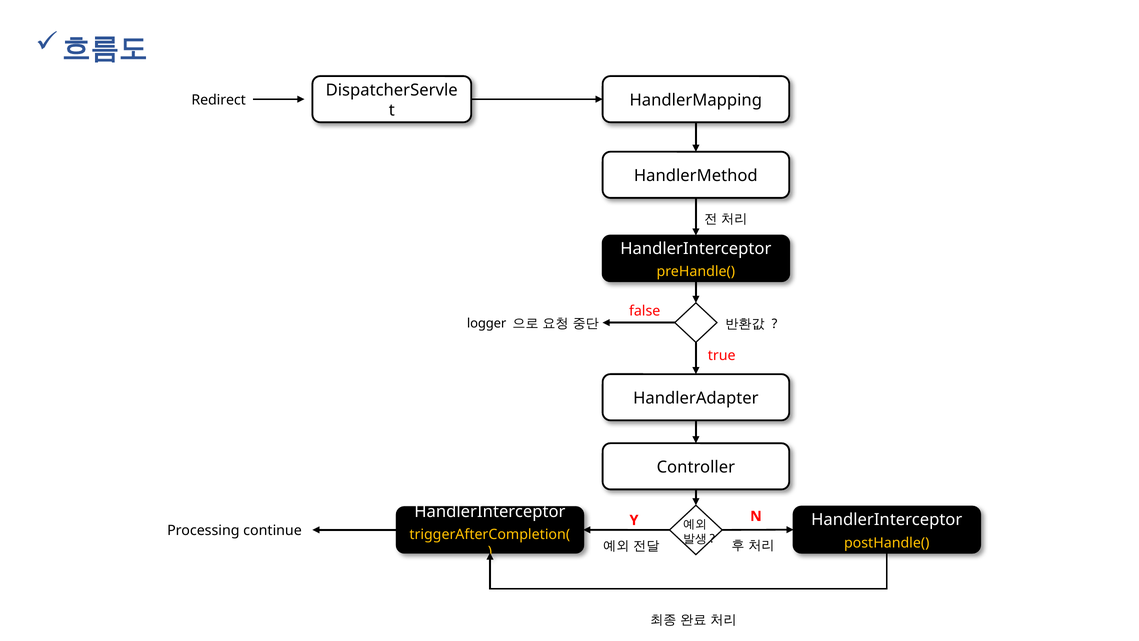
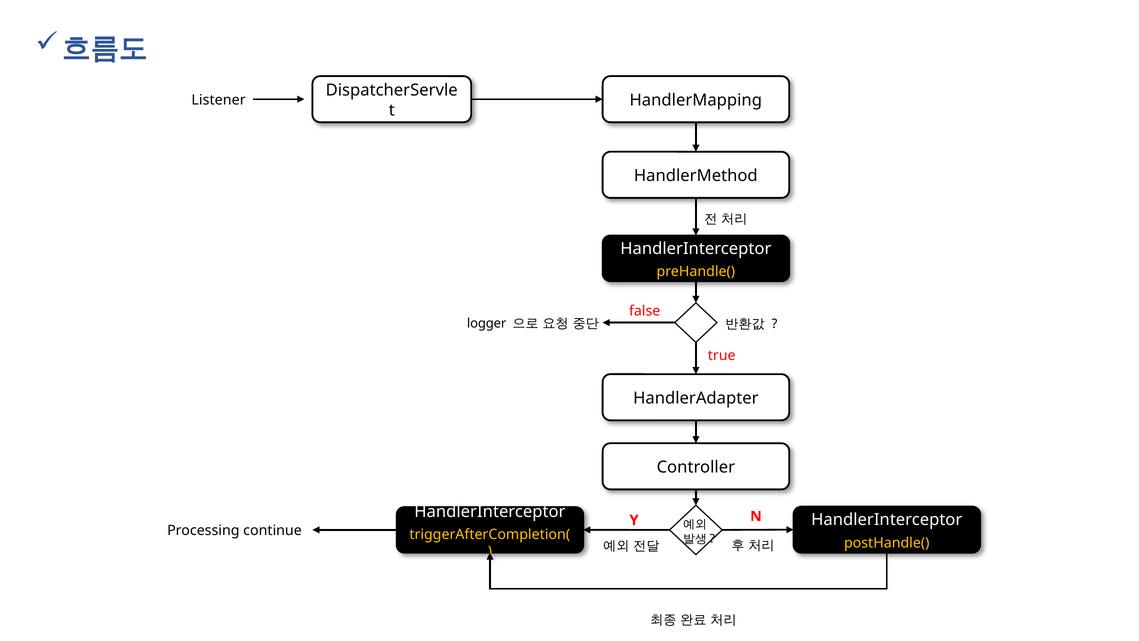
Redirect: Redirect -> Listener (219, 100)
